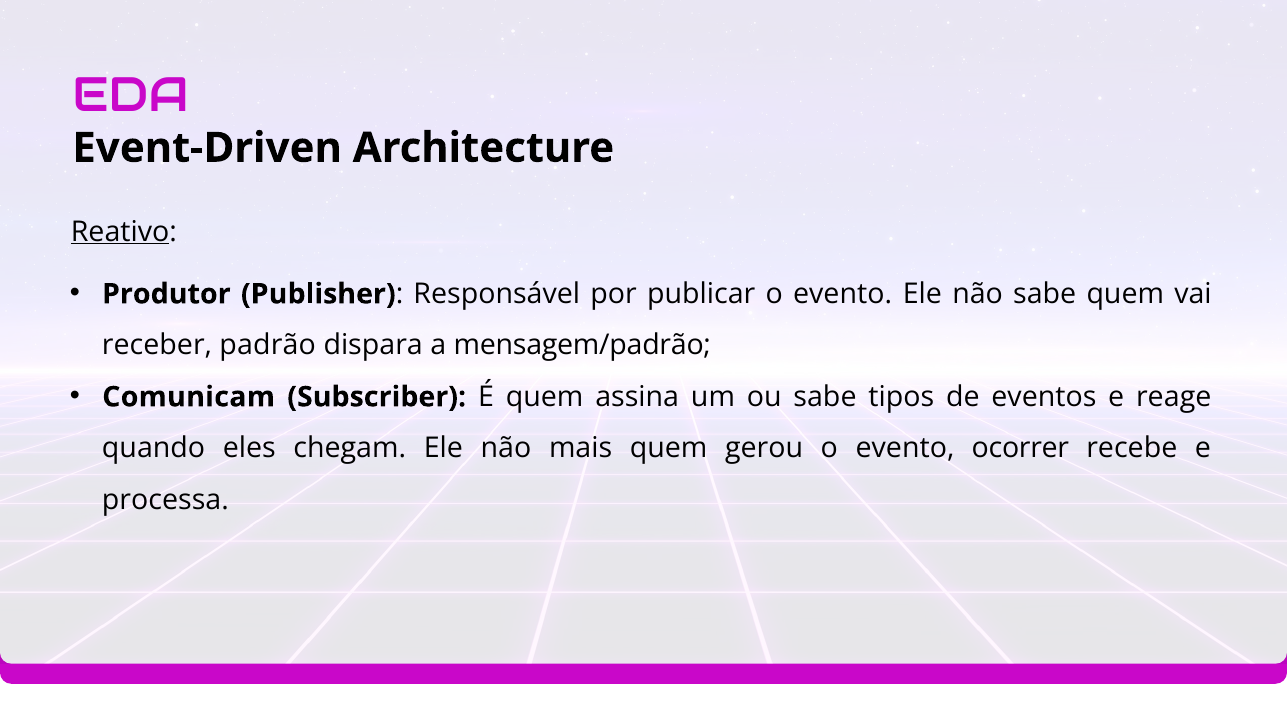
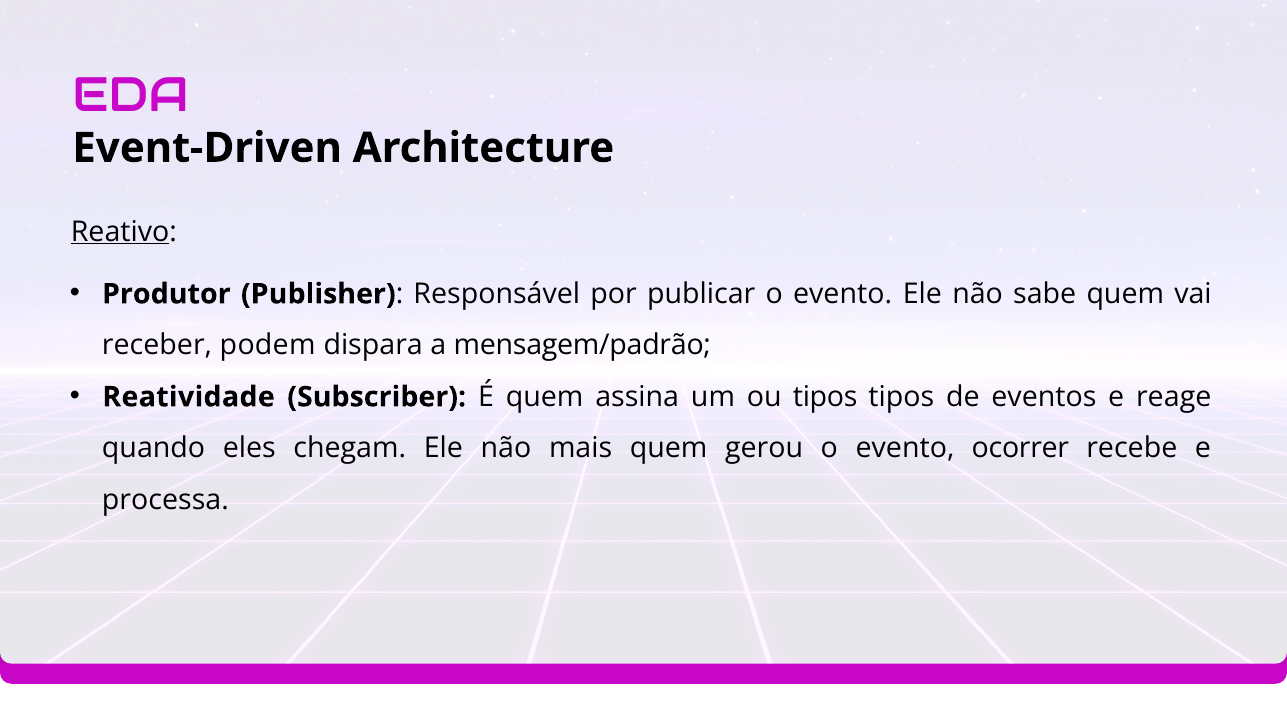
padrão: padrão -> podem (268, 345)
Comunicam: Comunicam -> Reatividade (189, 397)
ou sabe: sabe -> tipos (825, 397)
